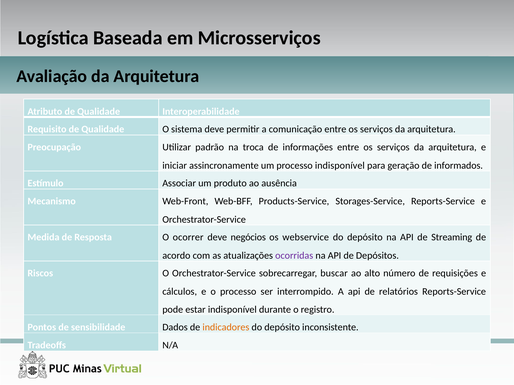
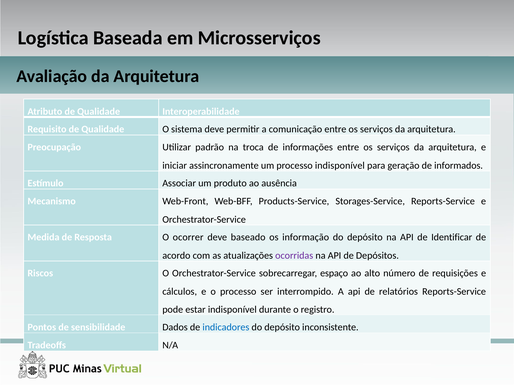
negócios: negócios -> baseado (248, 238)
webservice: webservice -> informação (306, 238)
Streaming: Streaming -> Identificar (452, 238)
buscar: buscar -> espaço (334, 274)
indicadores colour: orange -> blue (226, 328)
